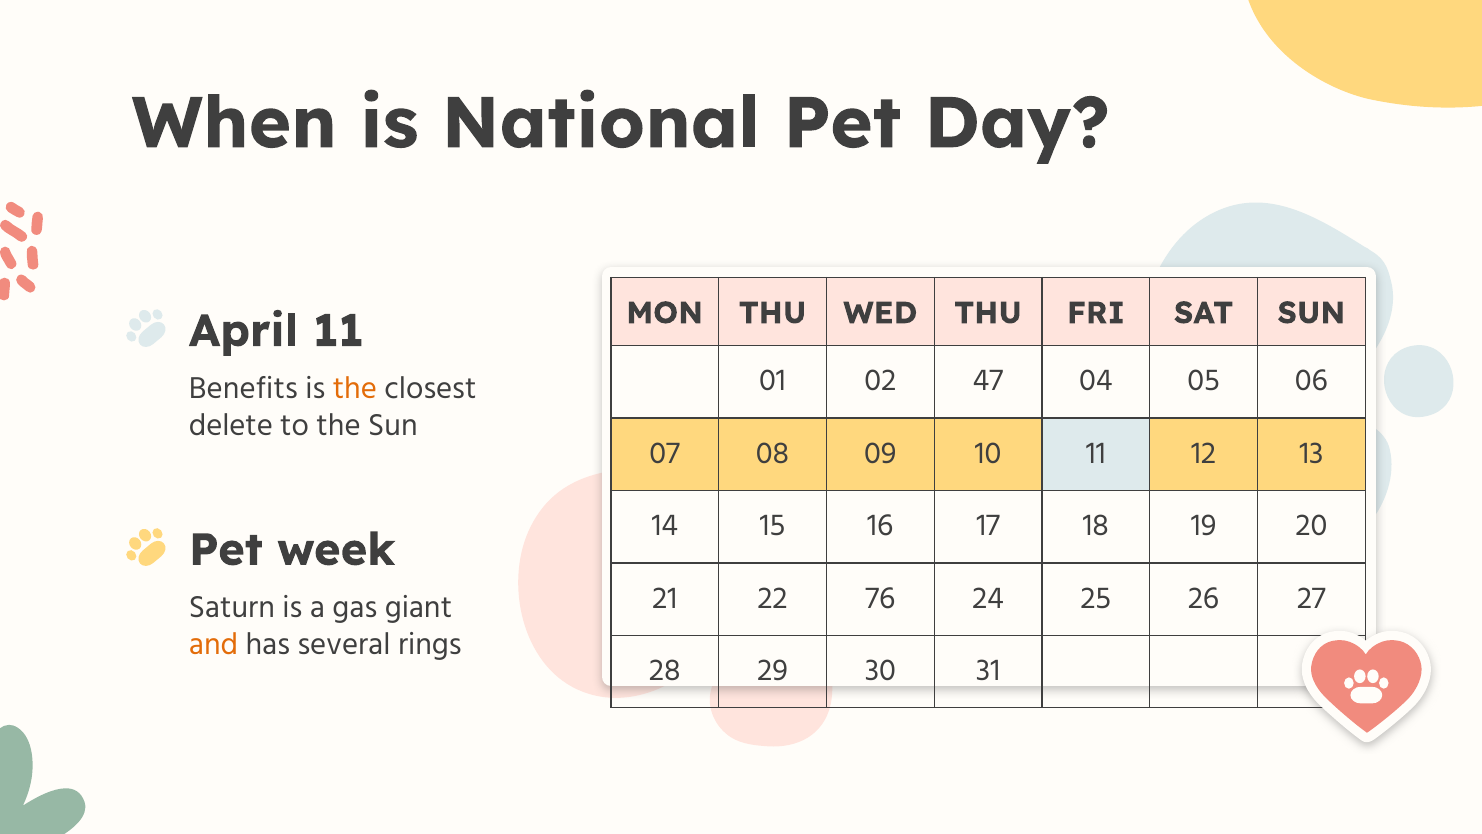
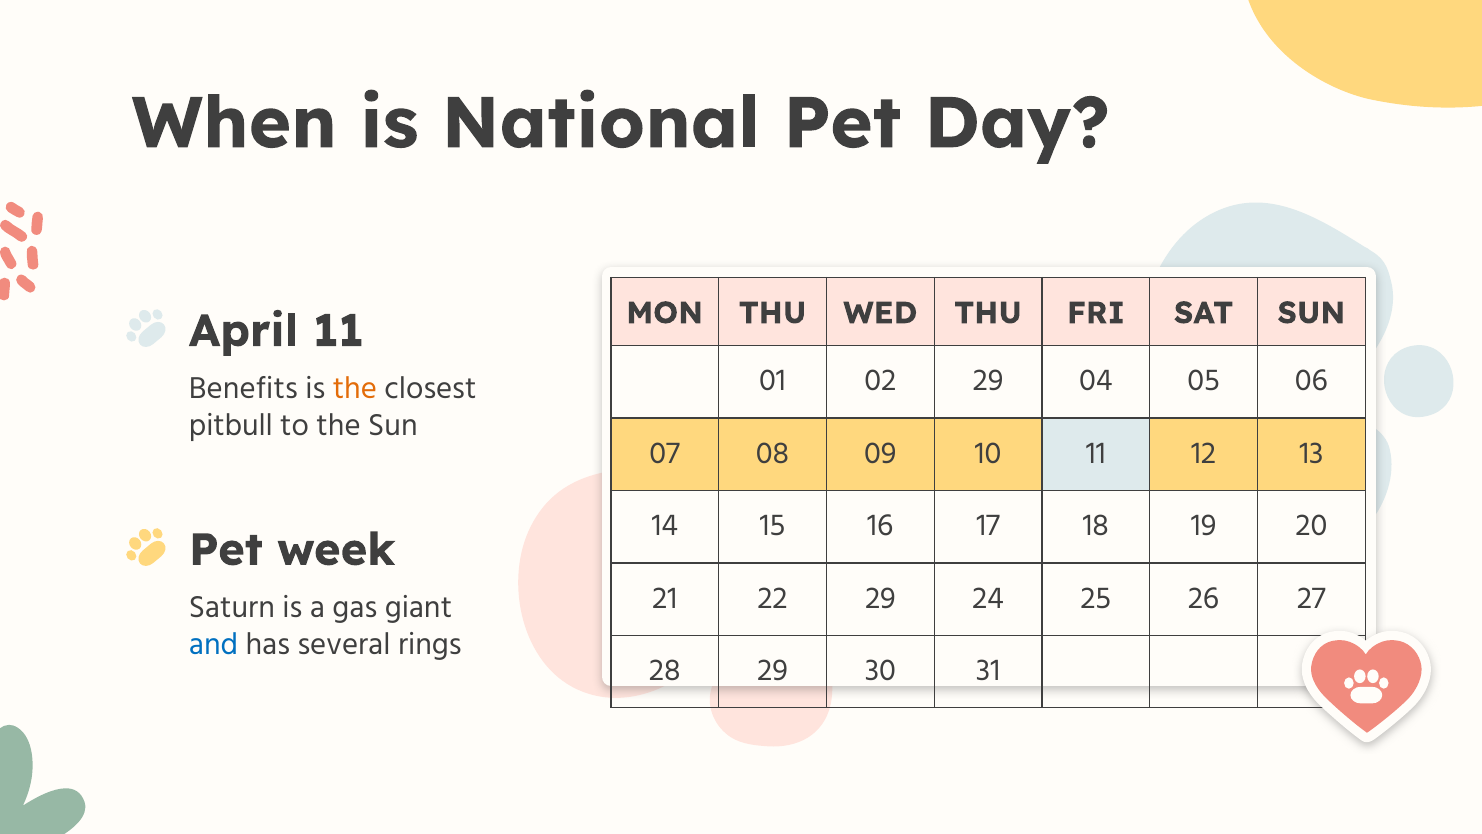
02 47: 47 -> 29 (988, 381)
delete: delete -> pitbull (231, 425)
22 76: 76 -> 29 (880, 598)
and colour: orange -> blue (214, 644)
